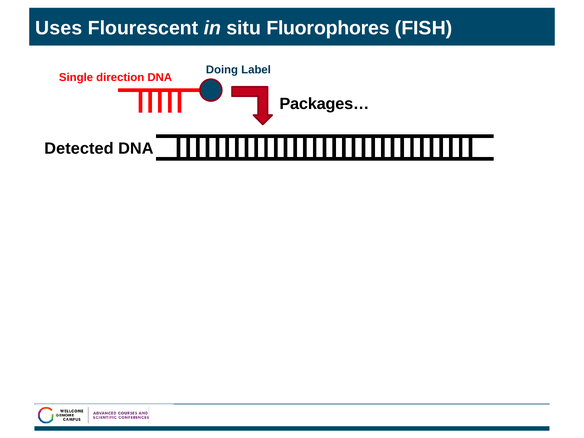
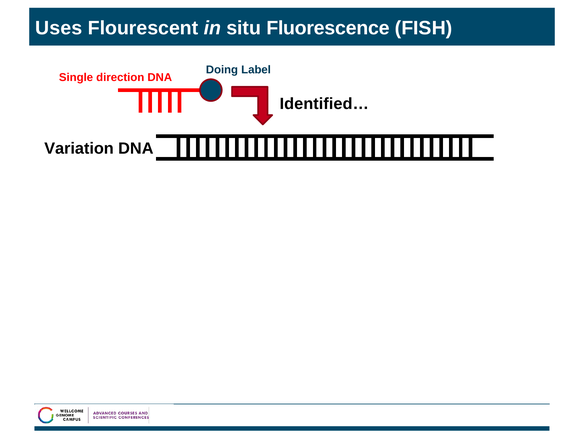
Fluorophores: Fluorophores -> Fluorescence (328, 28)
Packages…: Packages… -> Identified… (324, 104)
Detected: Detected -> Variation (79, 149)
